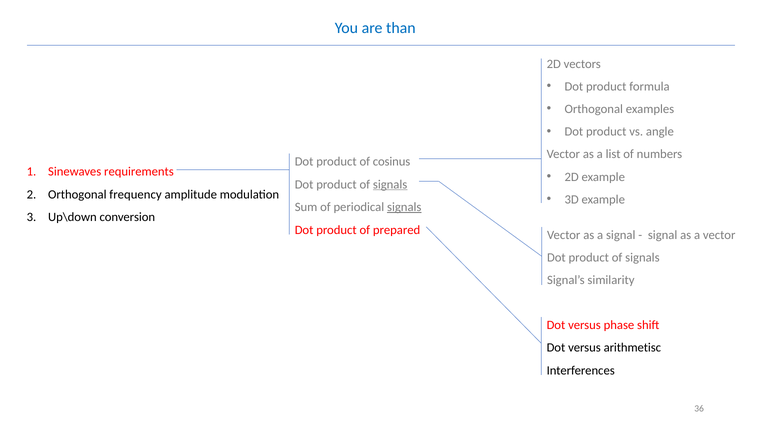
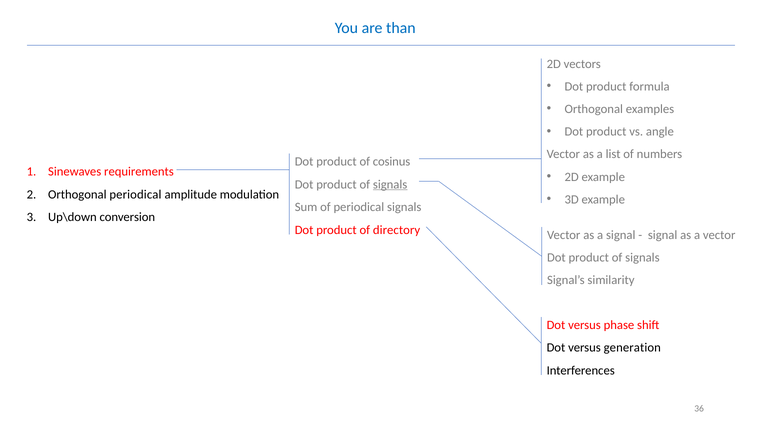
Orthogonal frequency: frequency -> periodical (135, 195)
signals underline: present -> none (404, 207)
prepared: prepared -> directory (397, 230)
arithmetisc: arithmetisc -> generation (632, 348)
